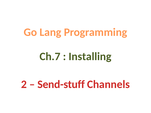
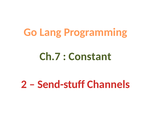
Installing: Installing -> Constant (90, 57)
